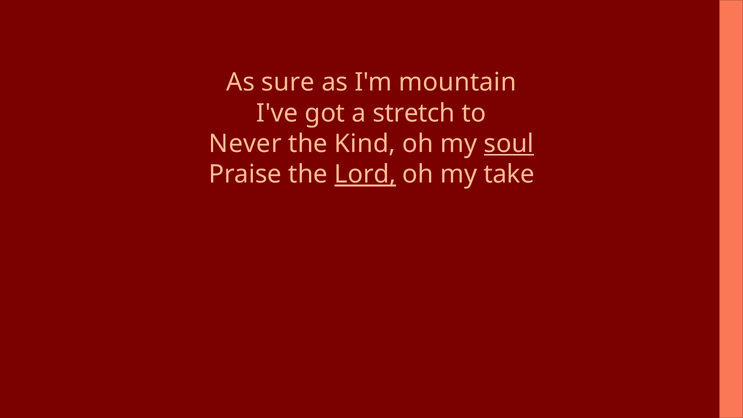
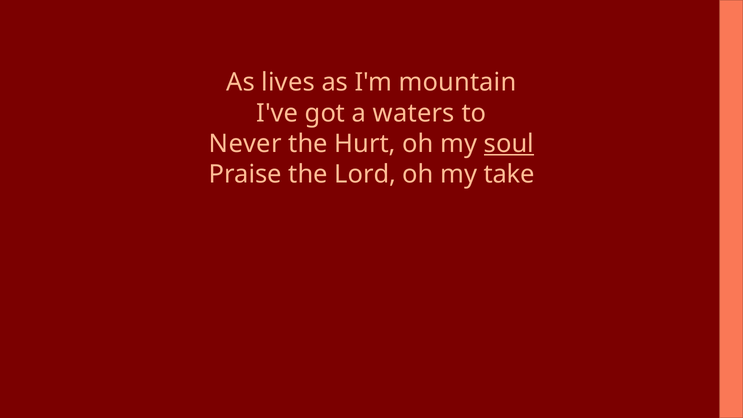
sure: sure -> lives (288, 83)
stretch: stretch -> waters (414, 113)
Kind: Kind -> Hurt (365, 144)
Lord underline: present -> none (365, 174)
